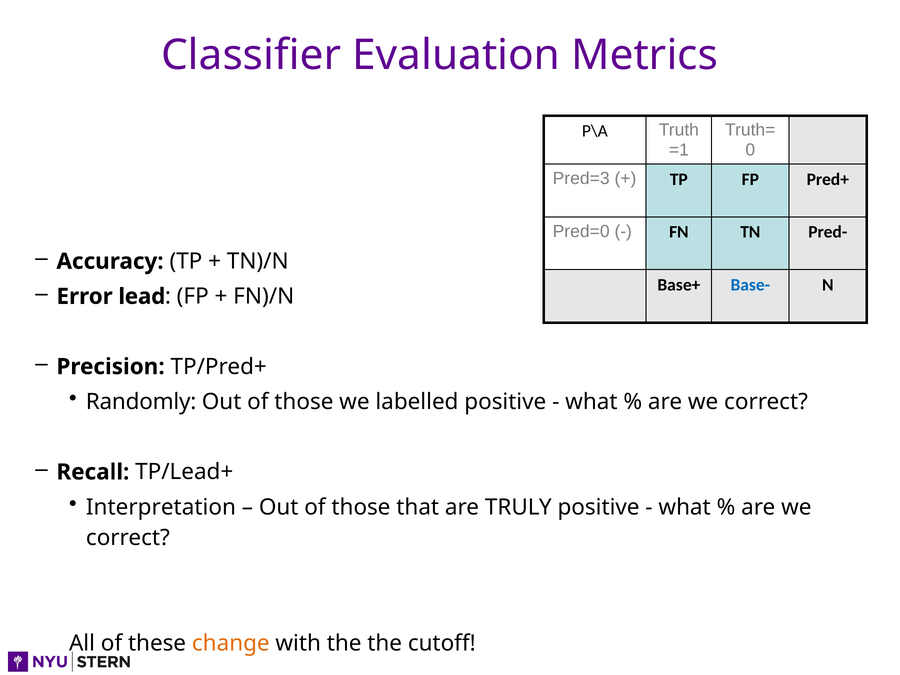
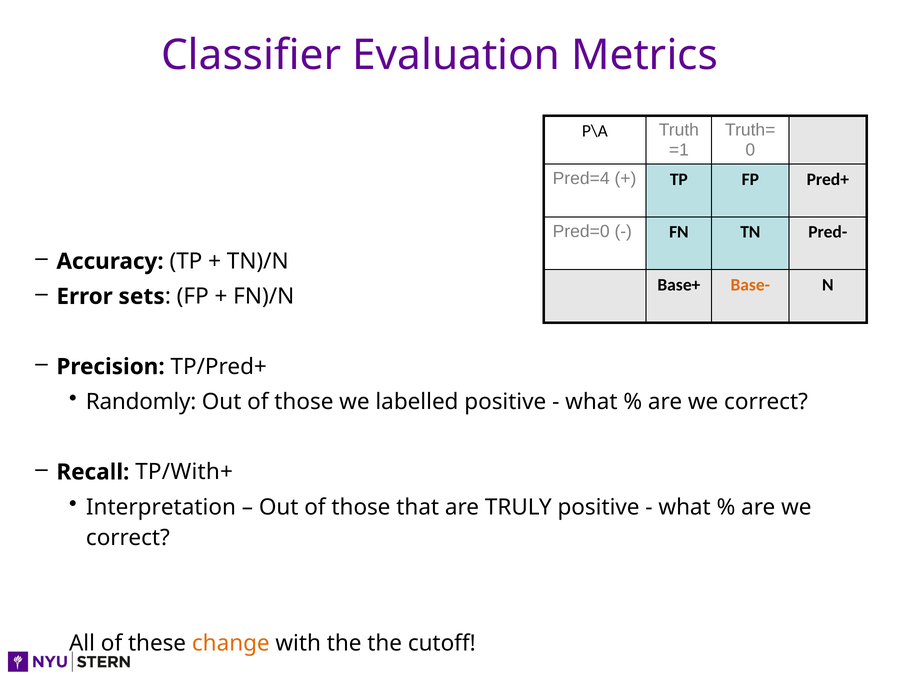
Pred=3: Pred=3 -> Pred=4 (581, 179)
Base- colour: blue -> orange (750, 285)
lead: lead -> sets (142, 296)
TP/Lead+: TP/Lead+ -> TP/With+ (184, 472)
